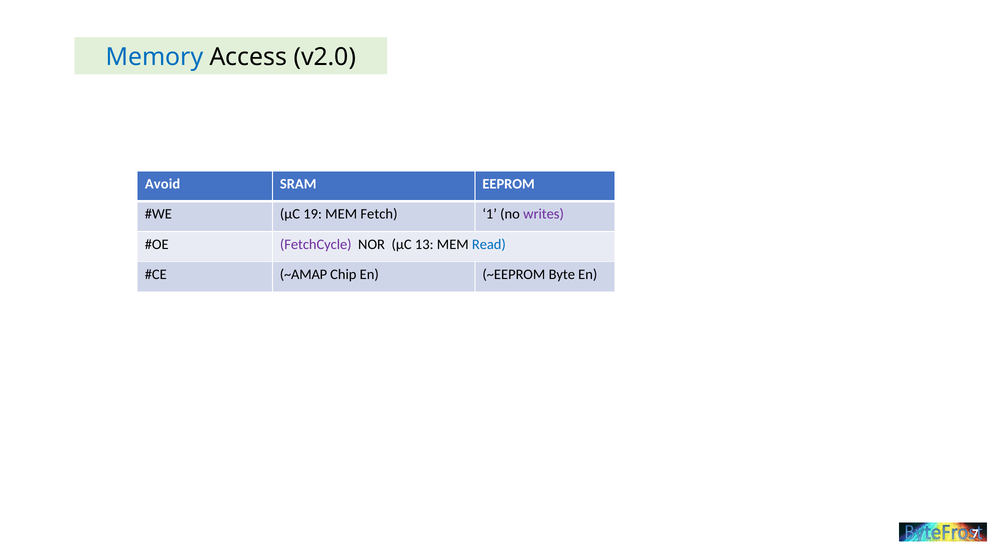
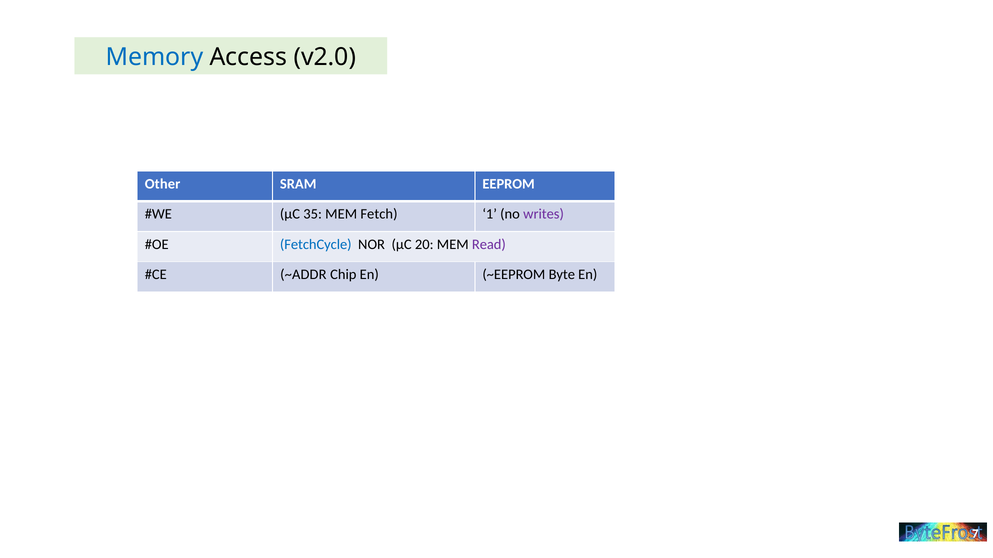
Avoid: Avoid -> Other (163, 184)
19: 19 -> 35 (313, 214)
FetchCycle colour: purple -> blue (316, 245)
13: 13 -> 20 (424, 245)
Read colour: blue -> purple (489, 245)
~AMAP: ~AMAP -> ~ADDR (303, 275)
